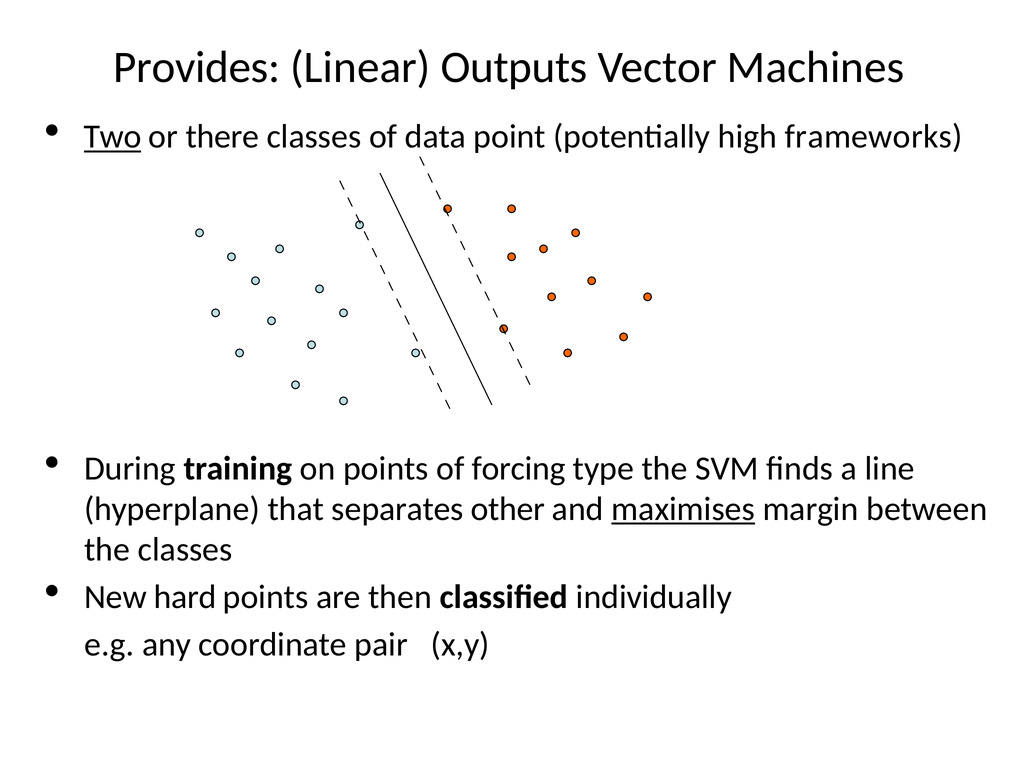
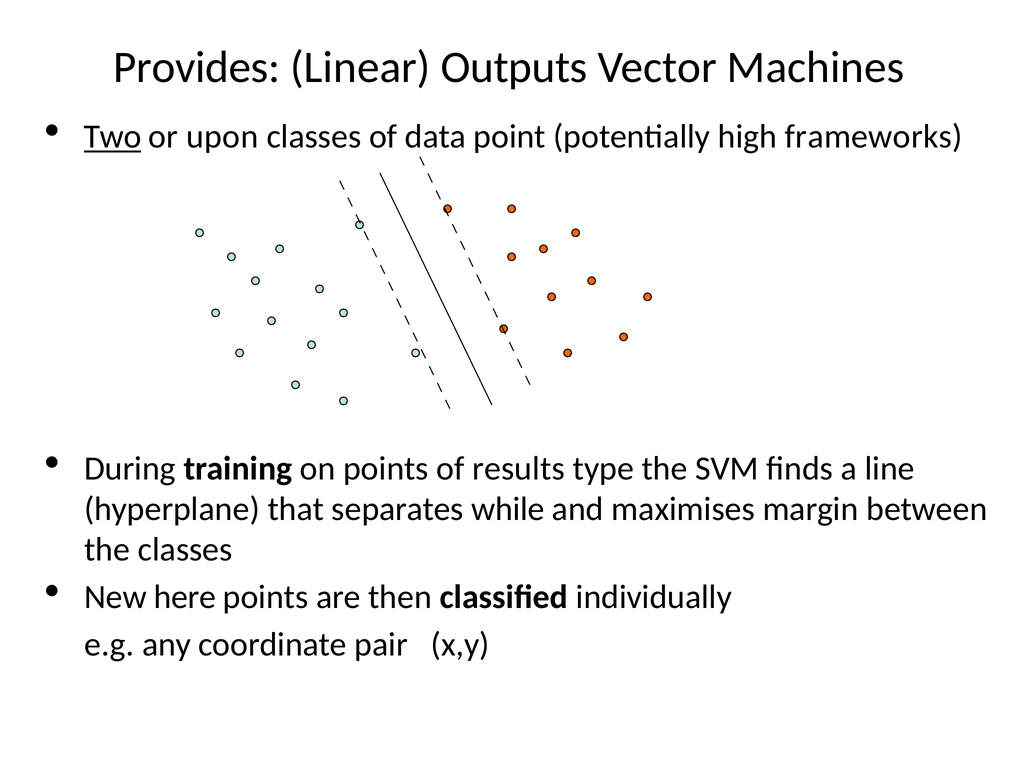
there: there -> upon (222, 137)
forcing: forcing -> results (519, 469)
other: other -> while (508, 509)
maximises underline: present -> none (683, 509)
hard: hard -> here (185, 597)
